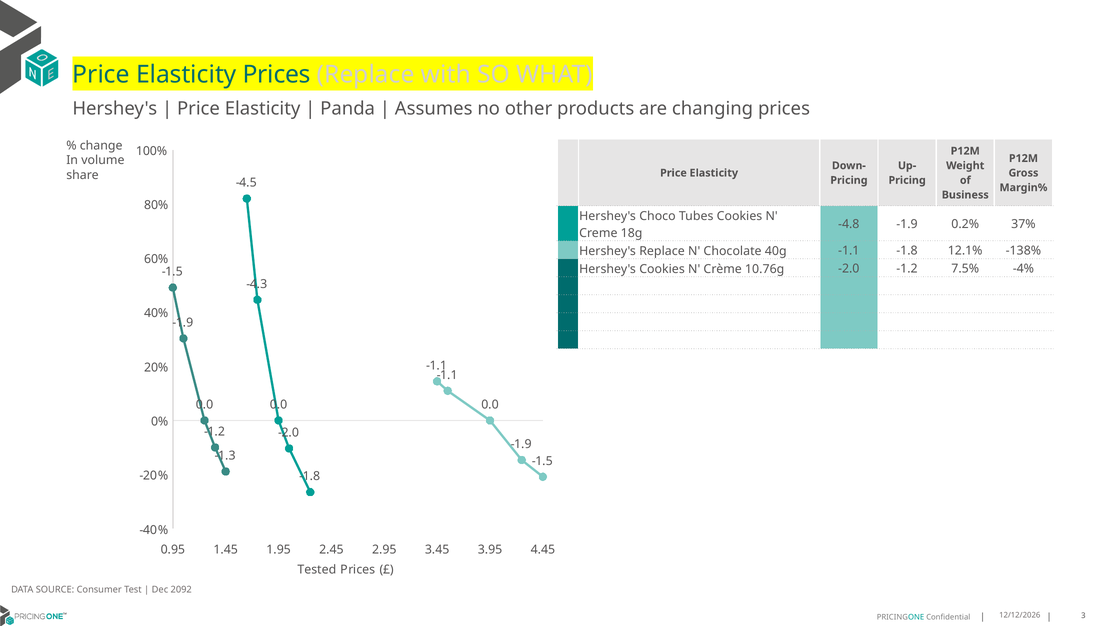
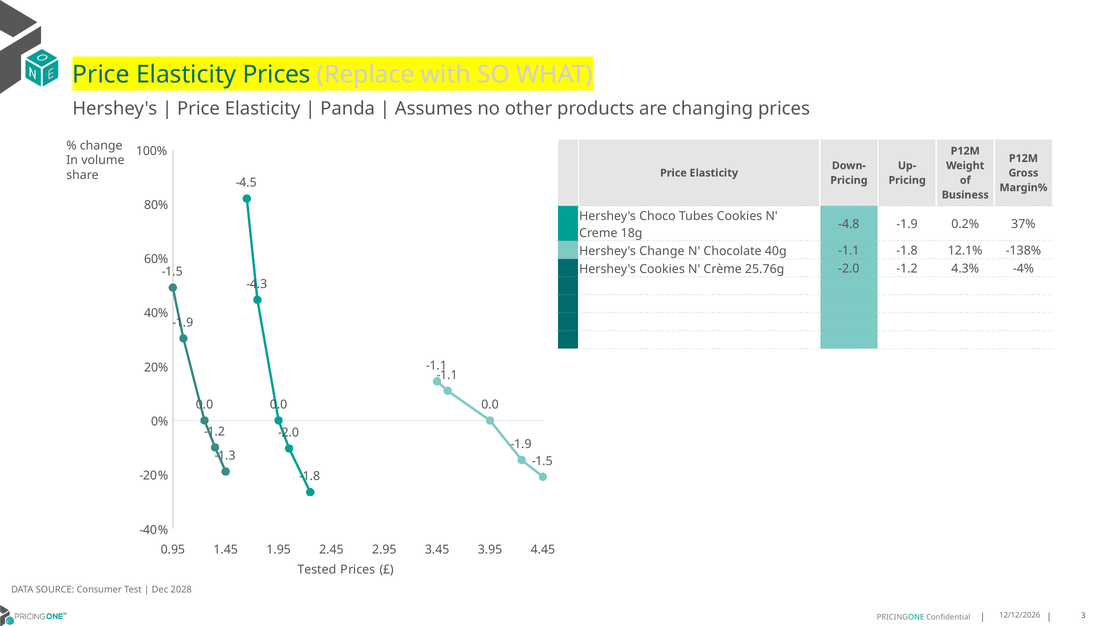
Hershey's Replace: Replace -> Change (662, 251)
10.76g: 10.76g -> 25.76g (765, 269)
7.5%: 7.5% -> 4.3% (965, 269)
2092: 2092 -> 2028 (181, 590)
